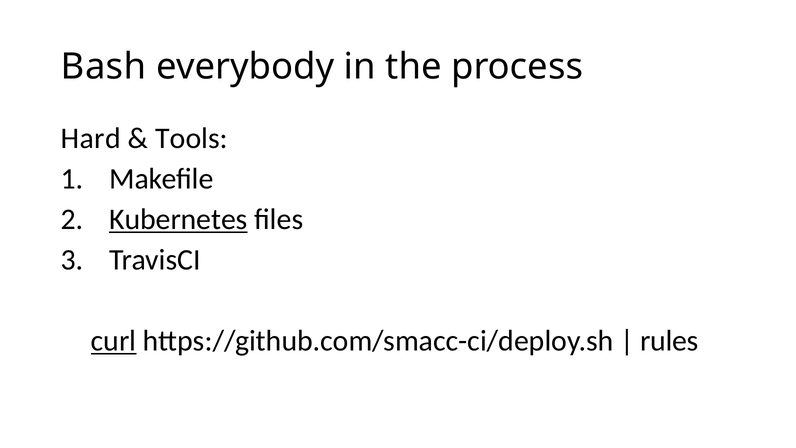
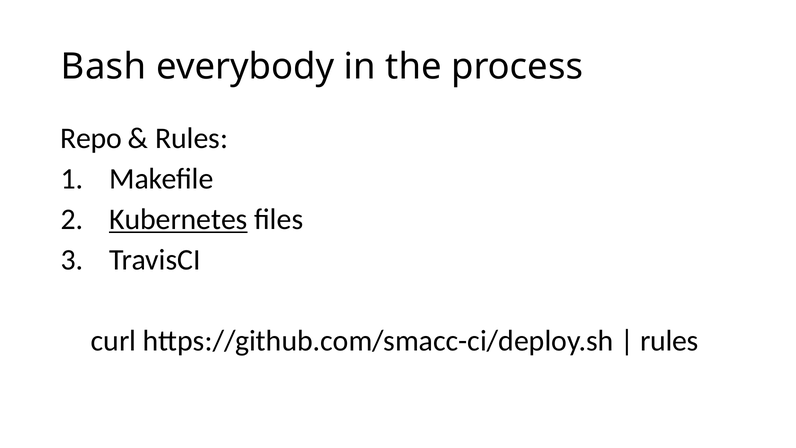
Hard: Hard -> Repo (91, 138)
Tools: Tools -> Rules (192, 138)
curl underline: present -> none (114, 341)
